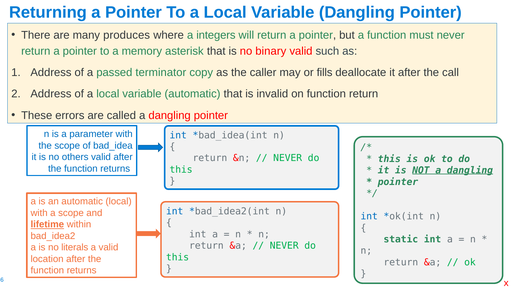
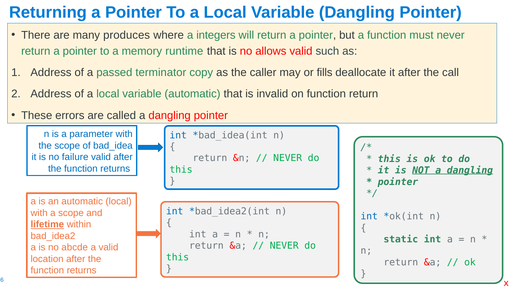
asterisk: asterisk -> runtime (184, 51)
binary: binary -> allows (271, 51)
others: others -> failure (75, 157)
literals: literals -> abcde (75, 248)
